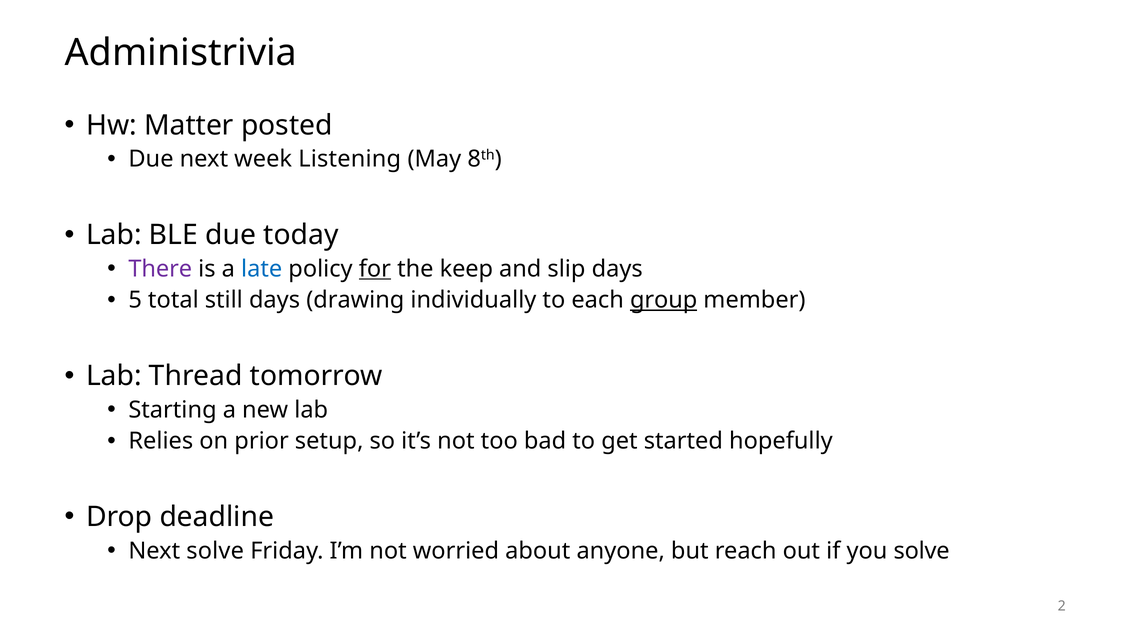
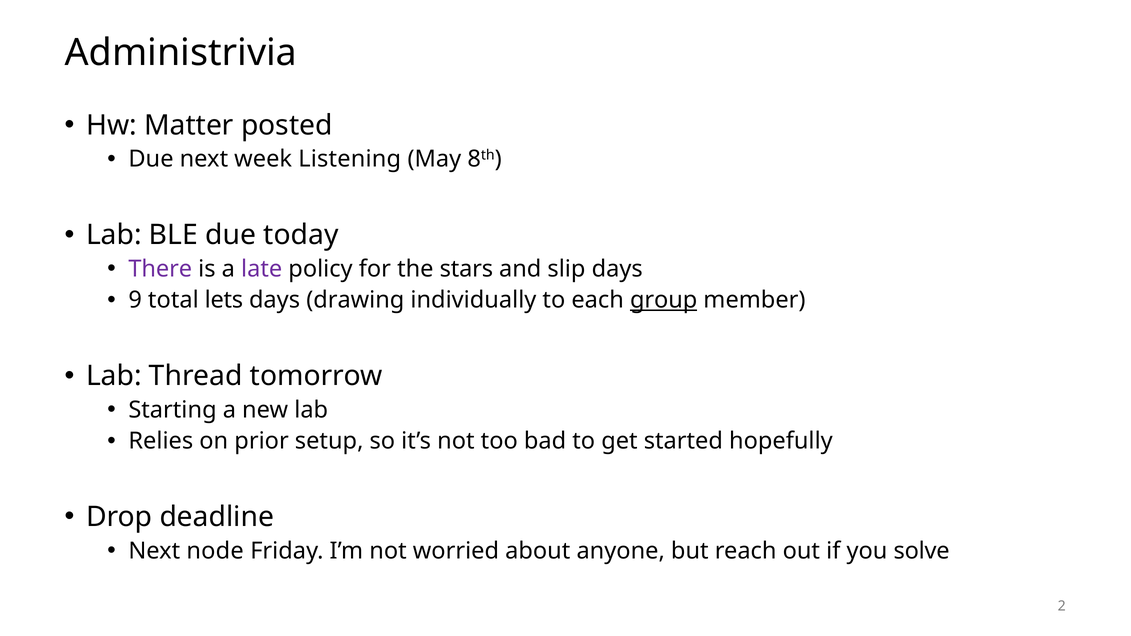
late colour: blue -> purple (262, 269)
for underline: present -> none (375, 269)
keep: keep -> stars (466, 269)
5: 5 -> 9 (135, 300)
still: still -> lets (224, 300)
Next solve: solve -> node (215, 551)
